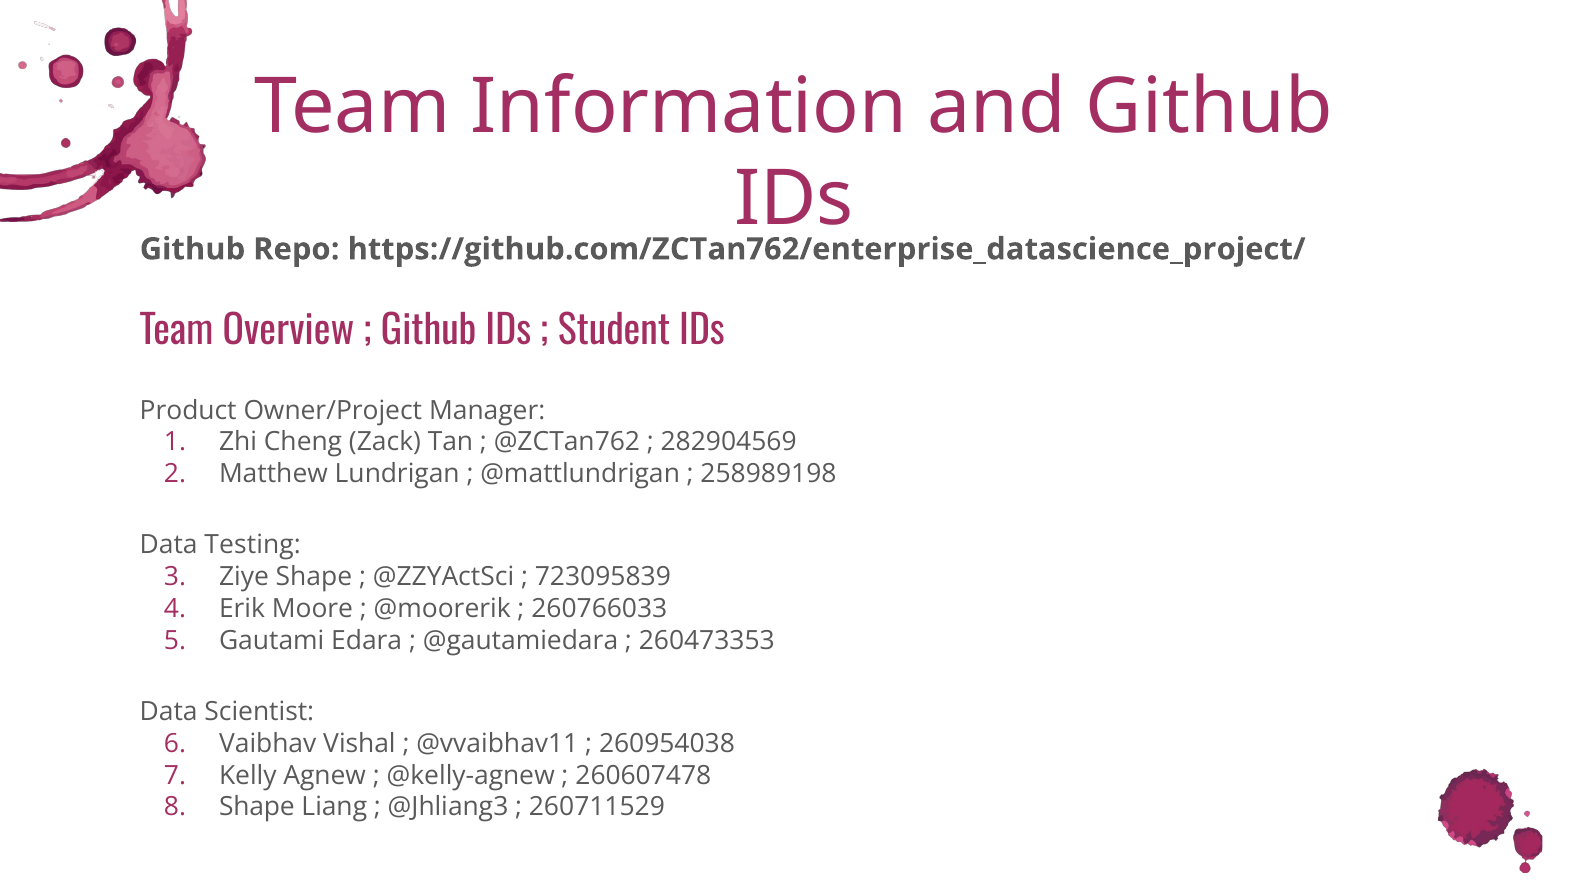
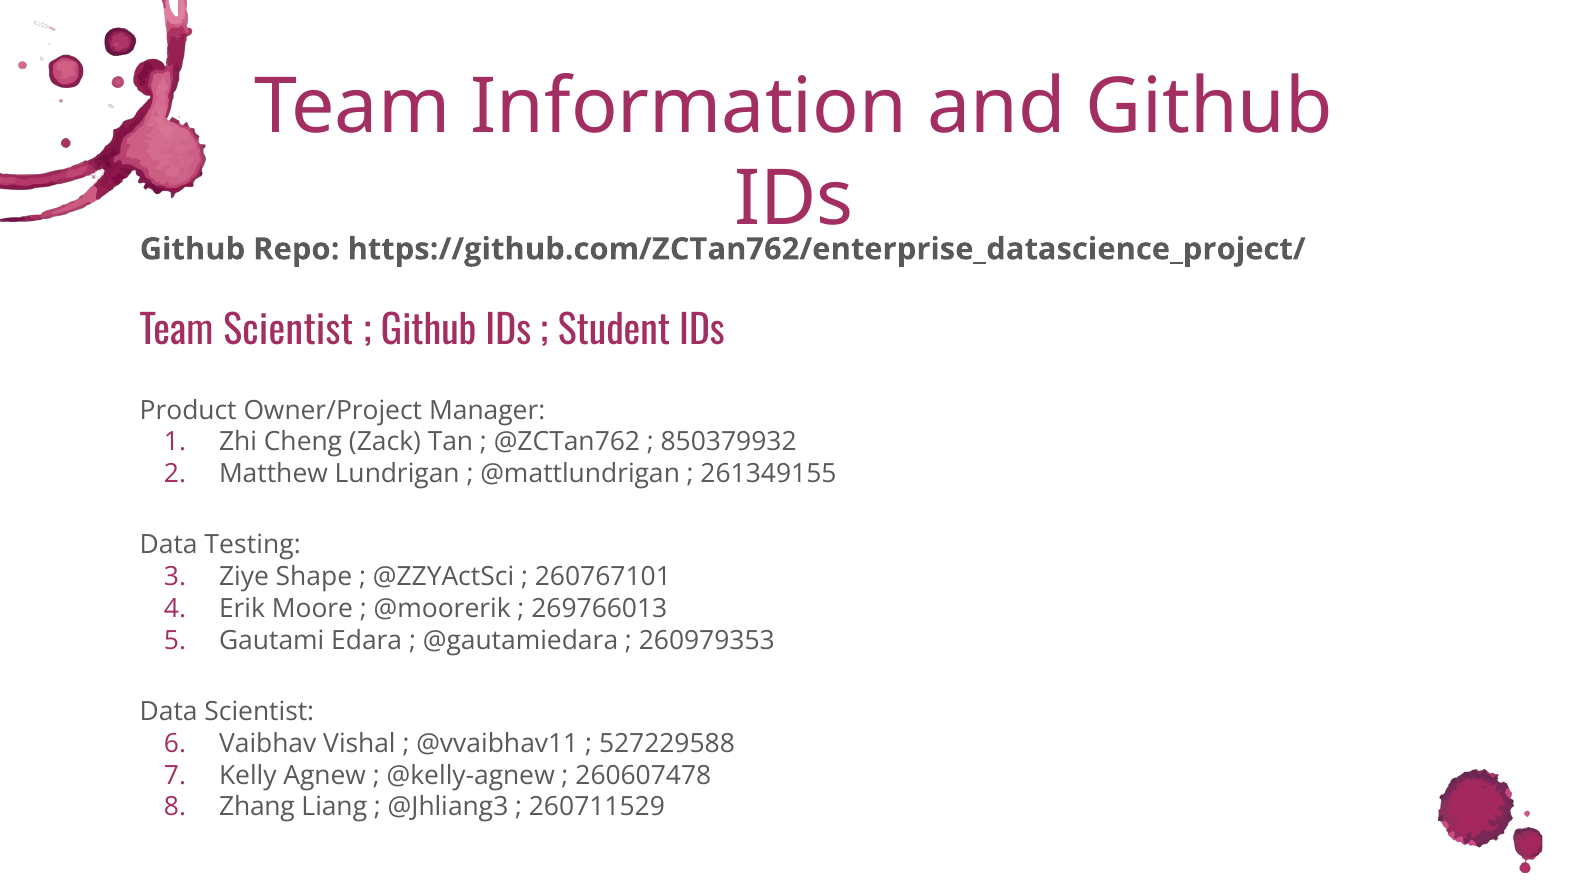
Team Overview: Overview -> Scientist (288, 332)
282904569: 282904569 -> 850379932 (729, 442)
258989198: 258989198 -> 261349155 (768, 474)
723095839: 723095839 -> 260767101 (603, 577)
260766033: 260766033 -> 269766013 (599, 609)
260473353: 260473353 -> 260979353 (707, 641)
260954038: 260954038 -> 527229588 (667, 744)
Shape: Shape -> Zhang (257, 807)
